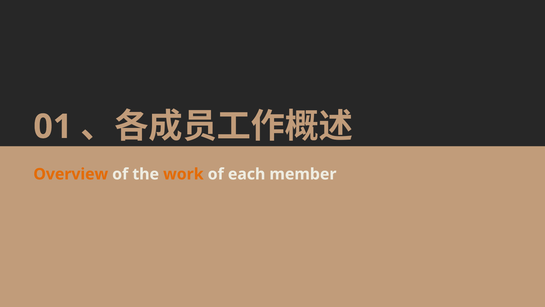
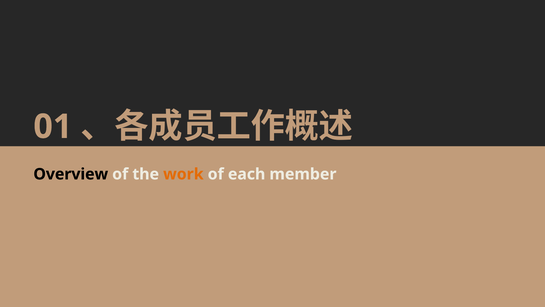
Overview colour: orange -> black (71, 174)
